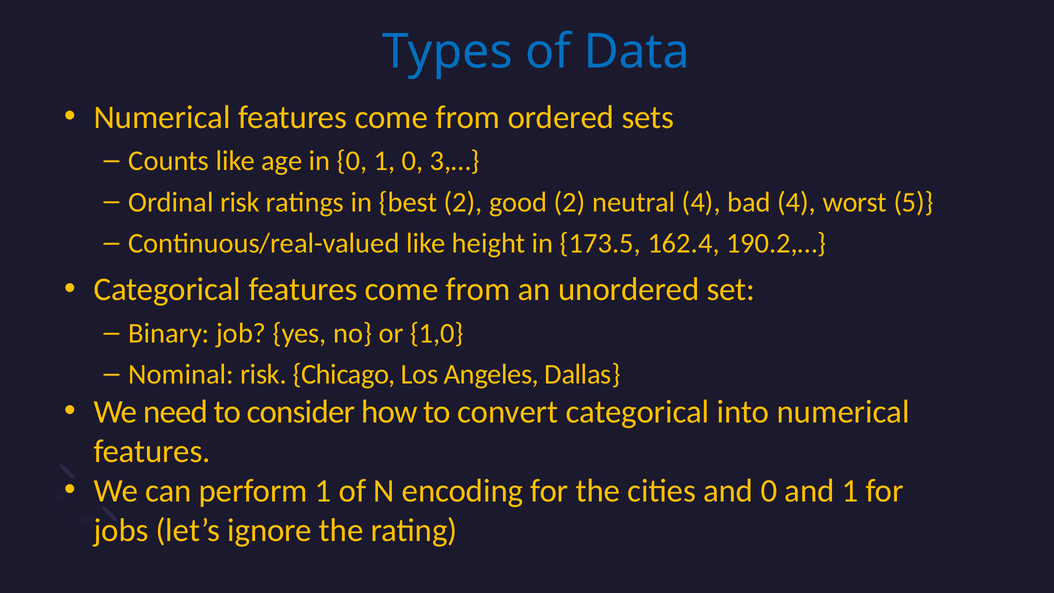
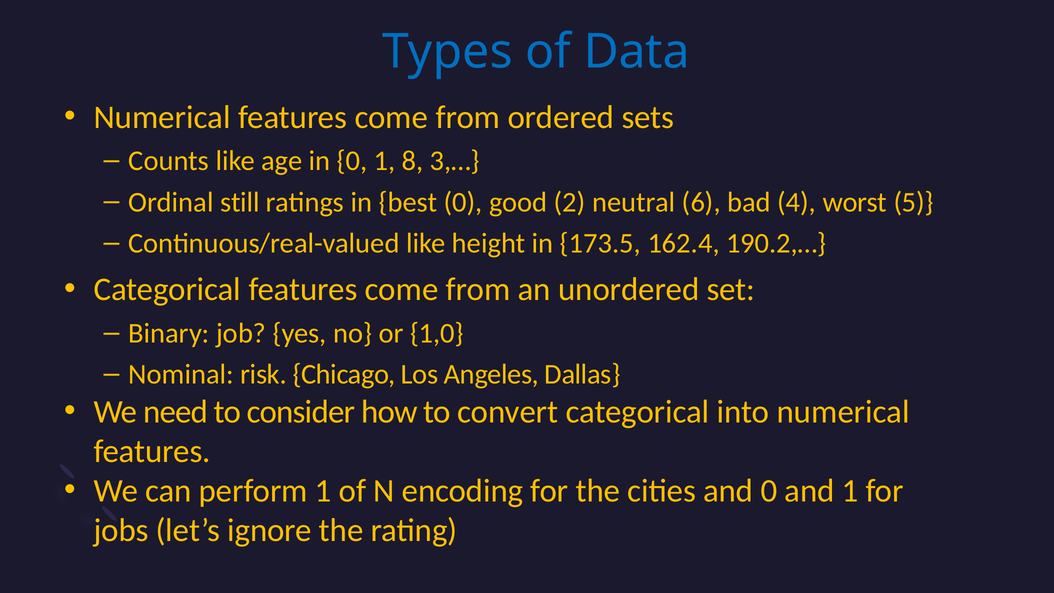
1 0: 0 -> 8 (413, 161)
Ordinal risk: risk -> still (240, 202)
best 2: 2 -> 0 (463, 202)
neutral 4: 4 -> 6 (701, 202)
